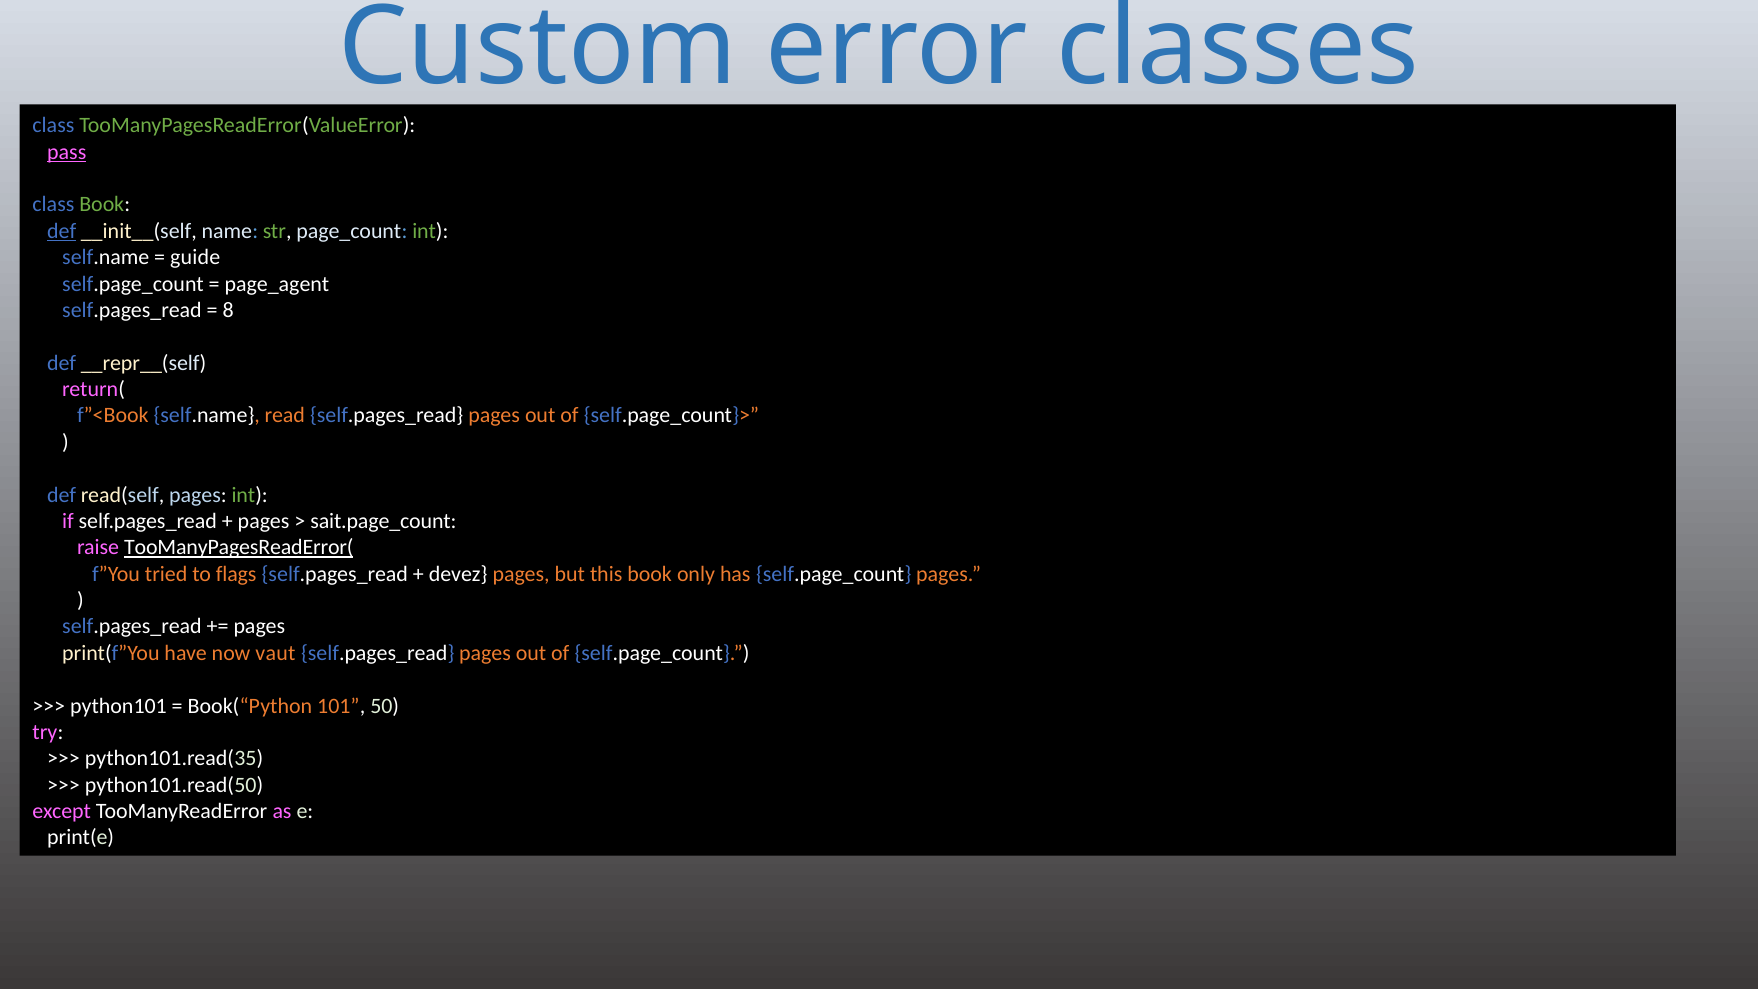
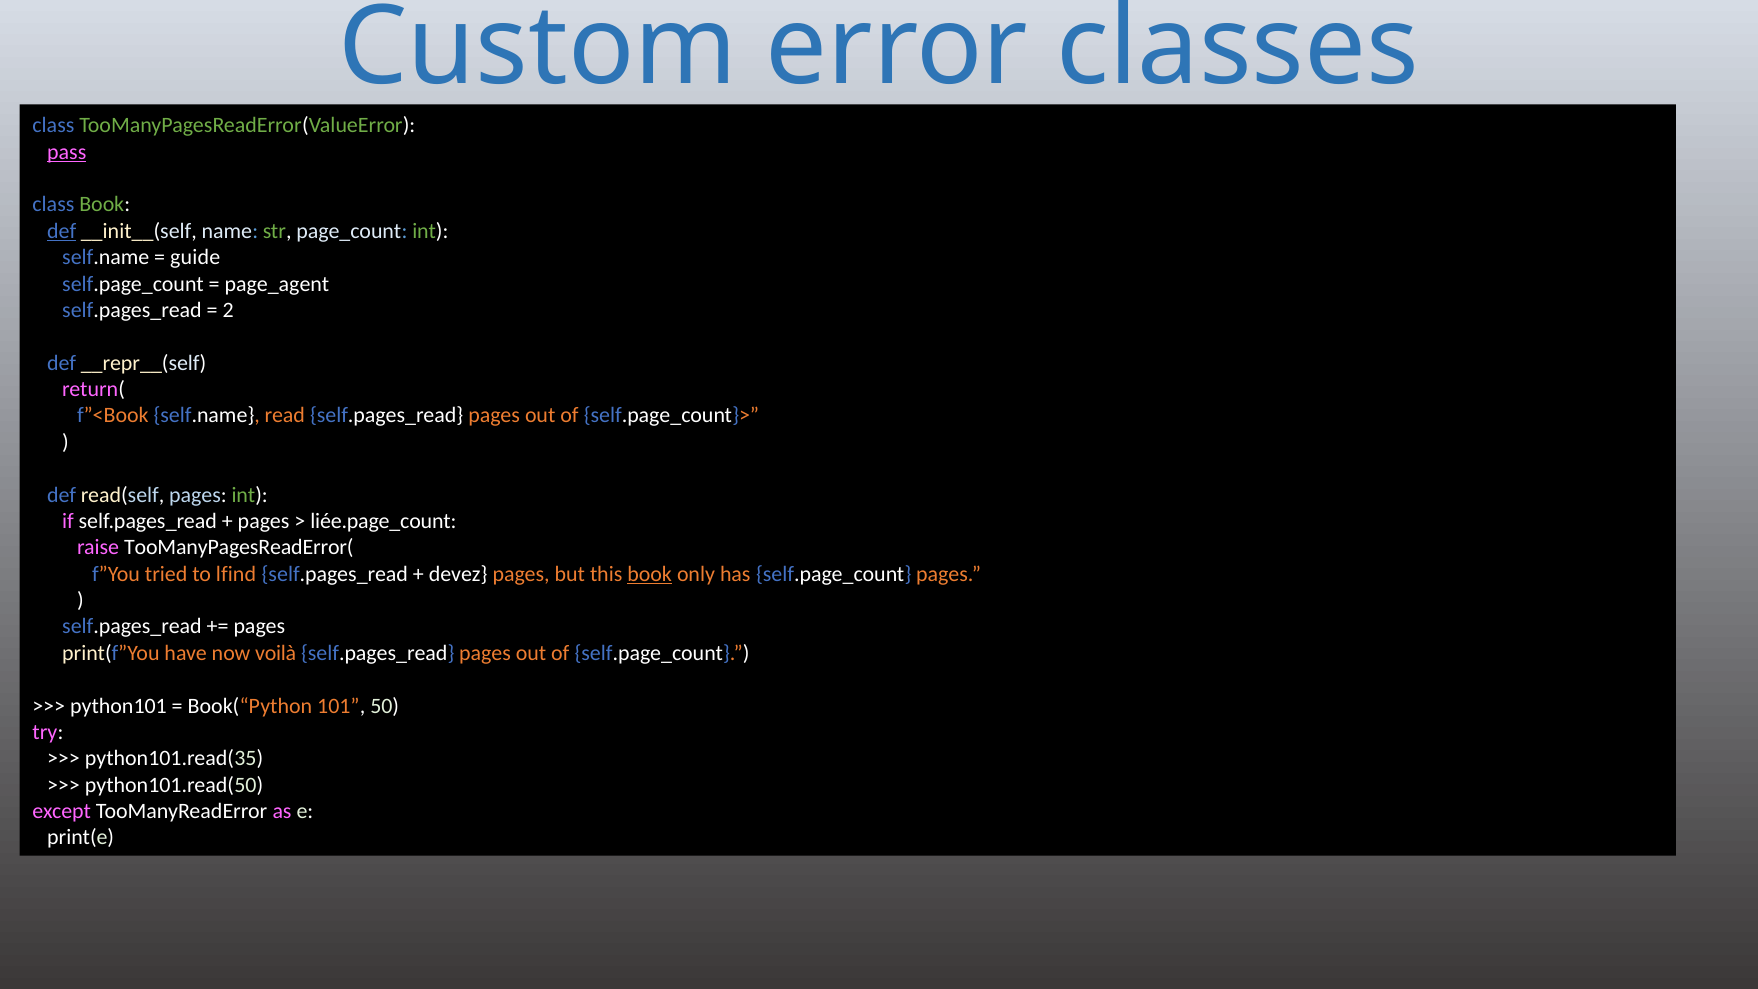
8: 8 -> 2 (228, 310)
sait.page_count: sait.page_count -> liée.page_count (383, 521)
TooManyPagesReadError( underline: present -> none (239, 547)
flags: flags -> lfind (236, 574)
book underline: none -> present (650, 574)
vaut: vaut -> voilà (276, 653)
